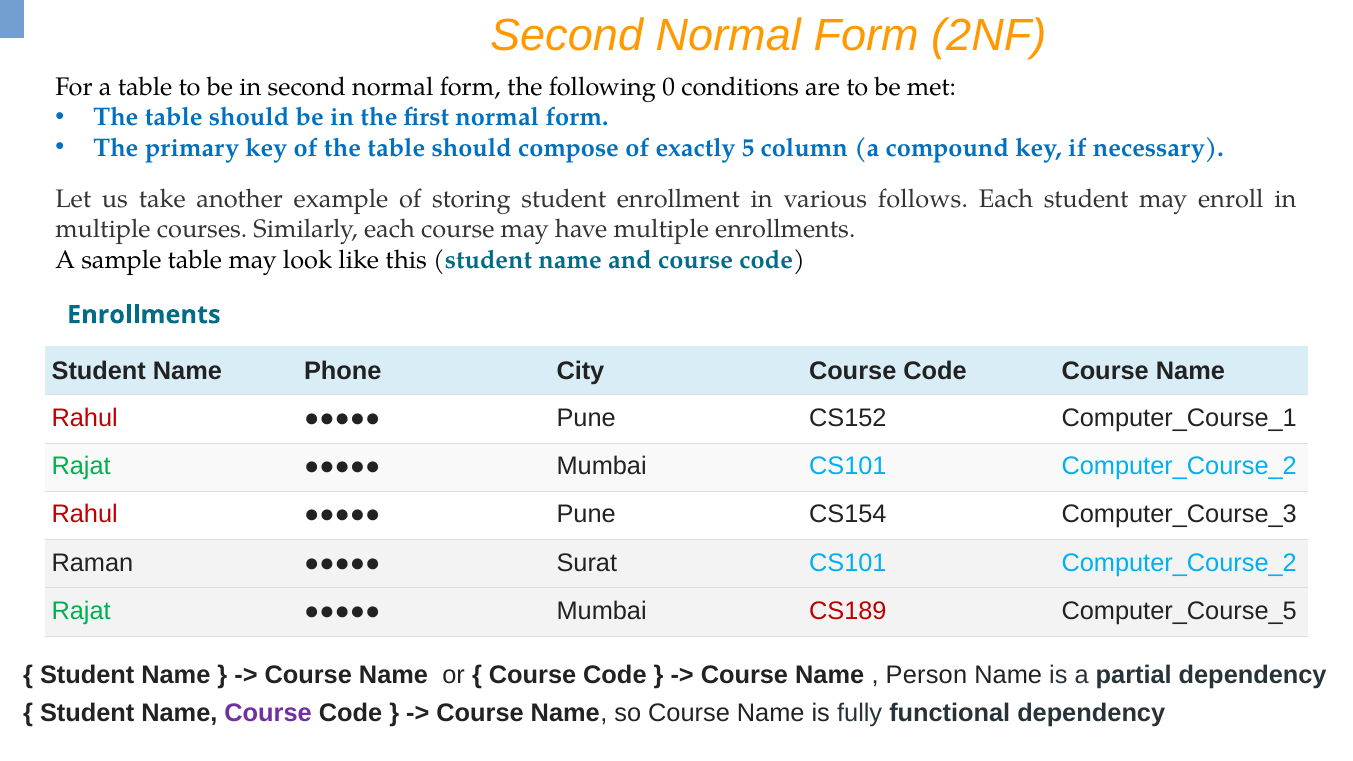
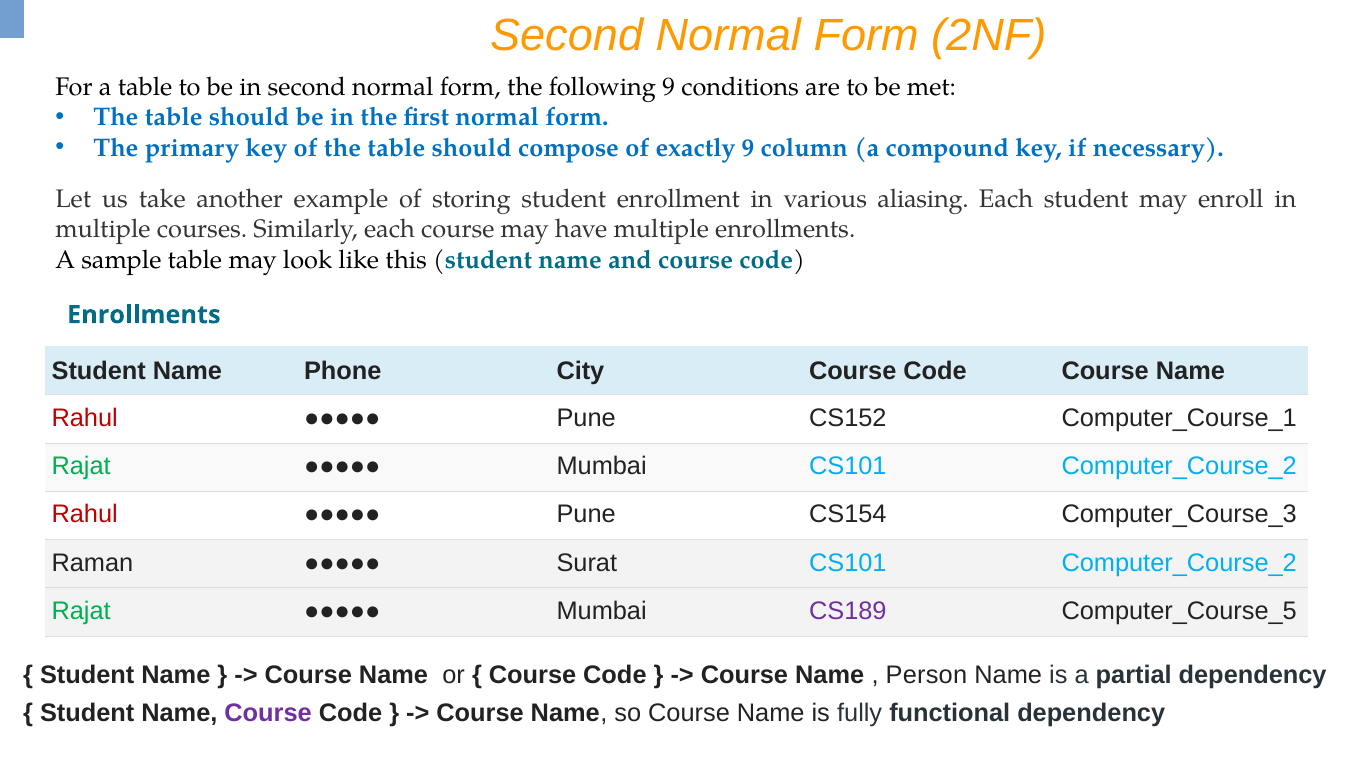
following 0: 0 -> 9 (669, 87)
exactly 5: 5 -> 9 (748, 148)
follows: follows -> aliasing (923, 199)
CS189 colour: red -> purple (848, 611)
